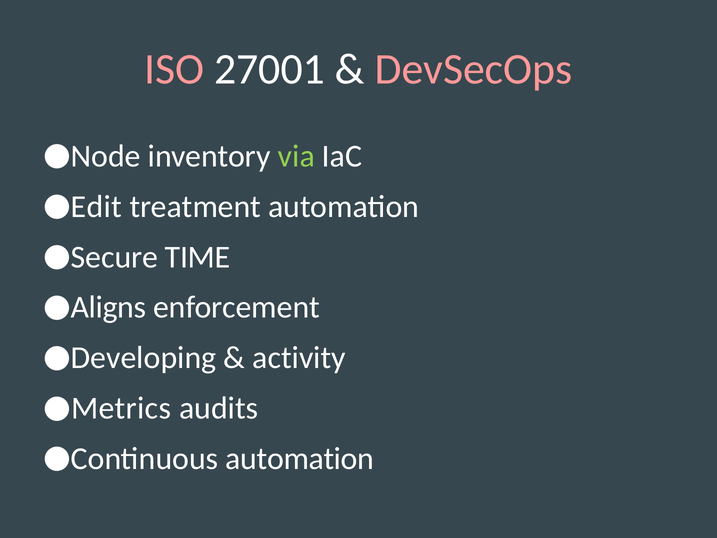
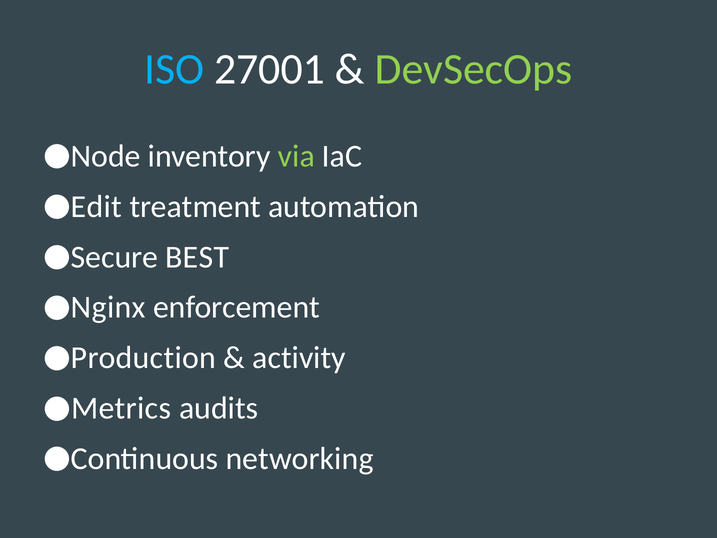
ISO colour: pink -> light blue (174, 69)
DevSecOps colour: pink -> light green (474, 69)
TIME: TIME -> BEST (197, 257)
Aligns: Aligns -> Nginx (108, 307)
Developing: Developing -> Production (143, 358)
Continuous automation: automation -> networking (300, 458)
